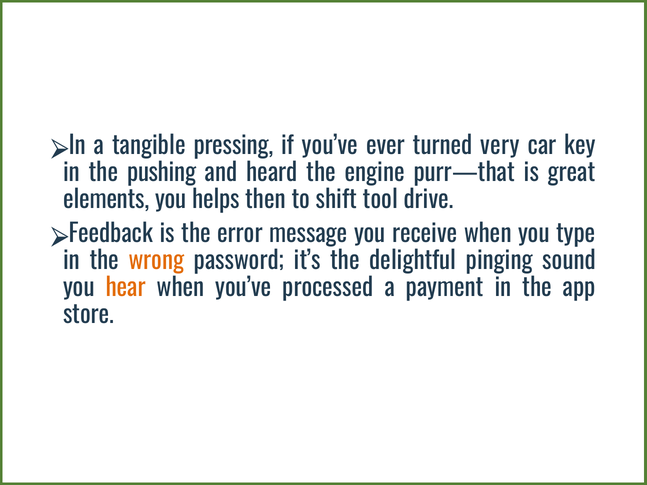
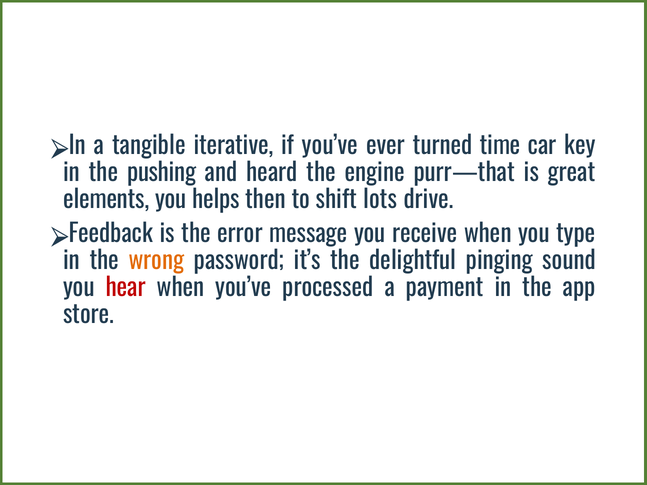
pressing: pressing -> iterative (233, 146)
very: very -> time (500, 146)
tool: tool -> lots (380, 200)
hear colour: orange -> red (126, 288)
